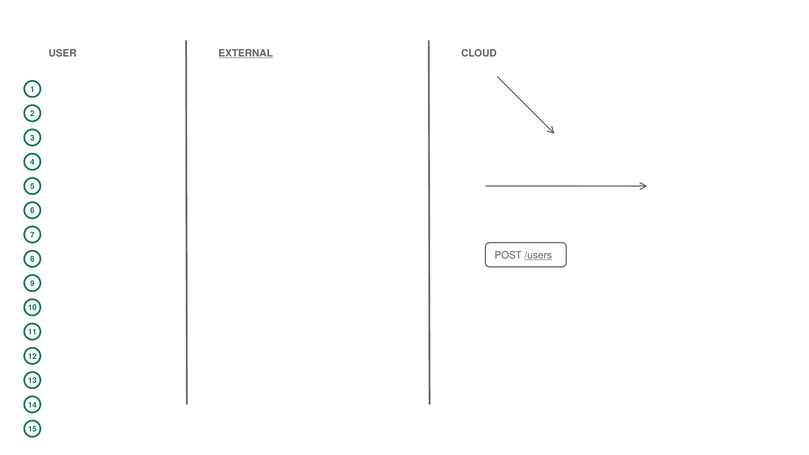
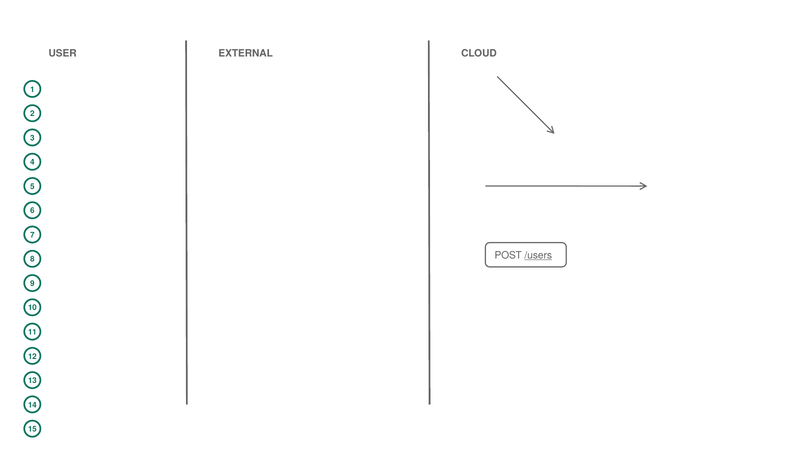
EXTERNAL underline: present -> none (246, 53)
